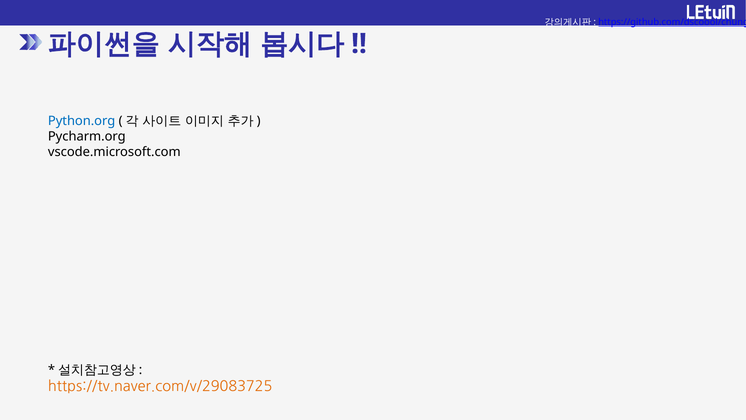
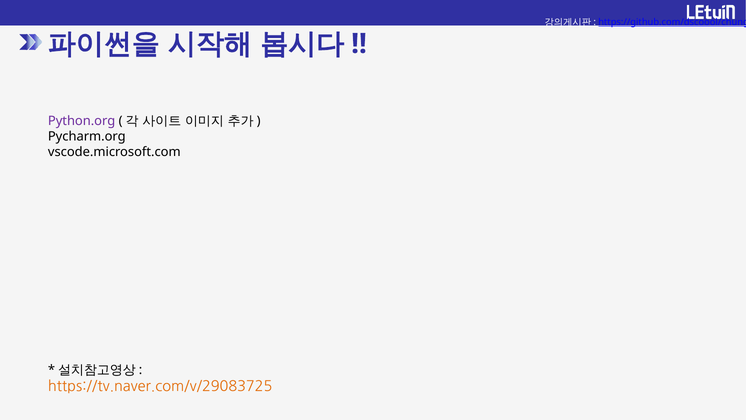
Python.org colour: blue -> purple (82, 121)
